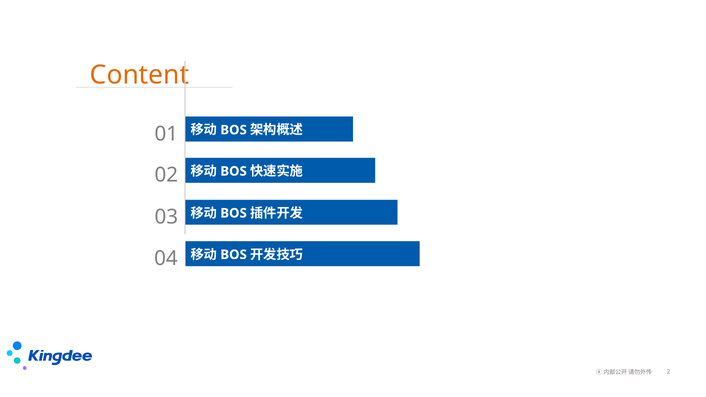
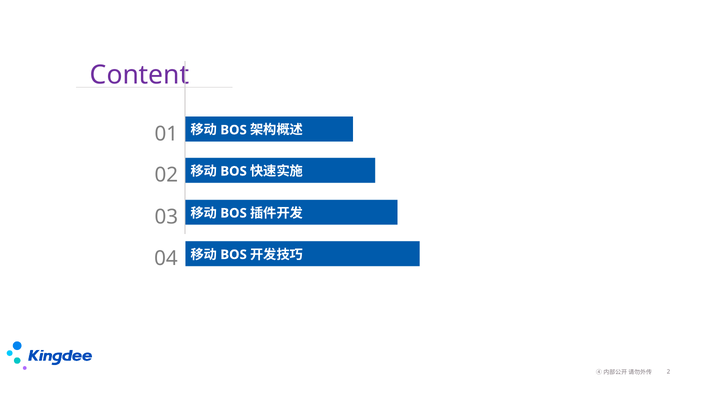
Content colour: orange -> purple (140, 75)
